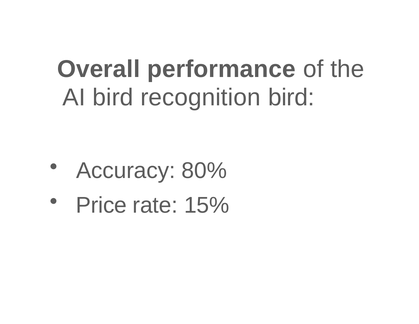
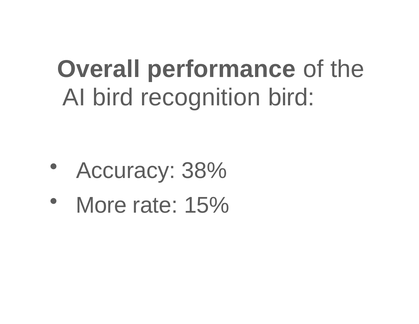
80%: 80% -> 38% (204, 171)
Price: Price -> More (101, 205)
